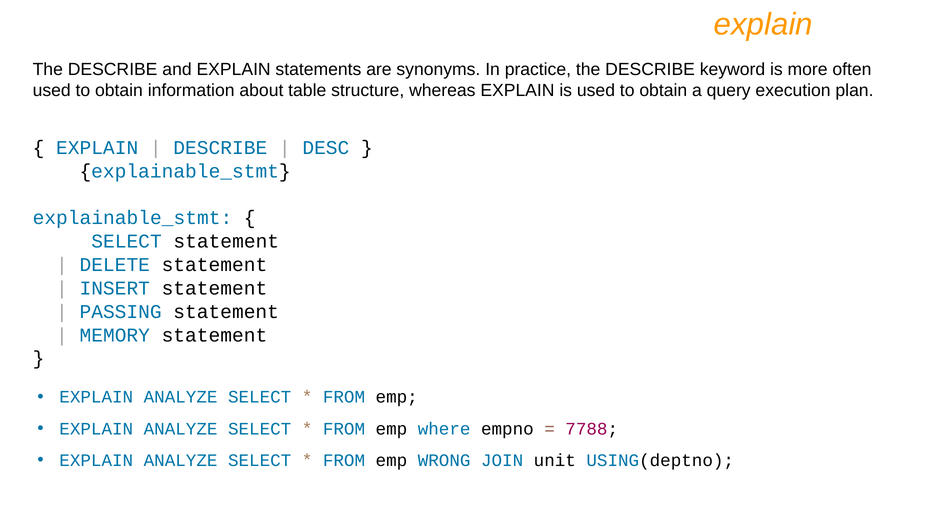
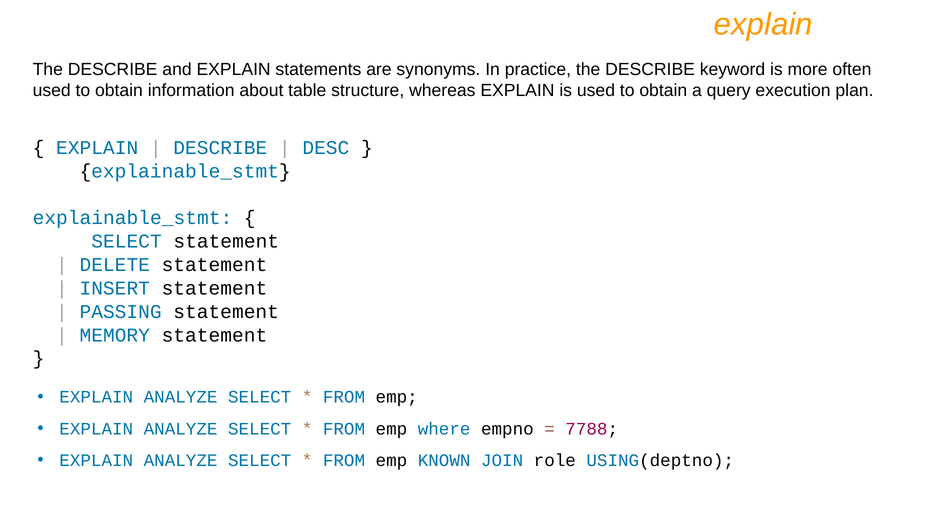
WRONG: WRONG -> KNOWN (444, 460)
unit: unit -> role (555, 460)
